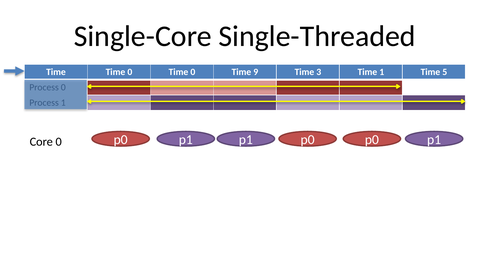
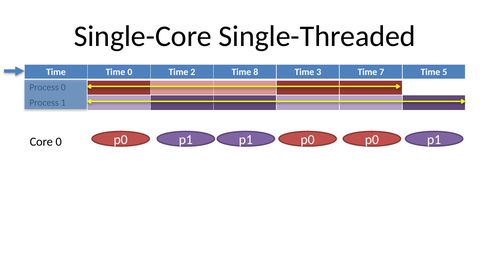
0 Time 0: 0 -> 2 (193, 72)
9: 9 -> 8 (256, 72)
Time 1: 1 -> 7 (382, 72)
